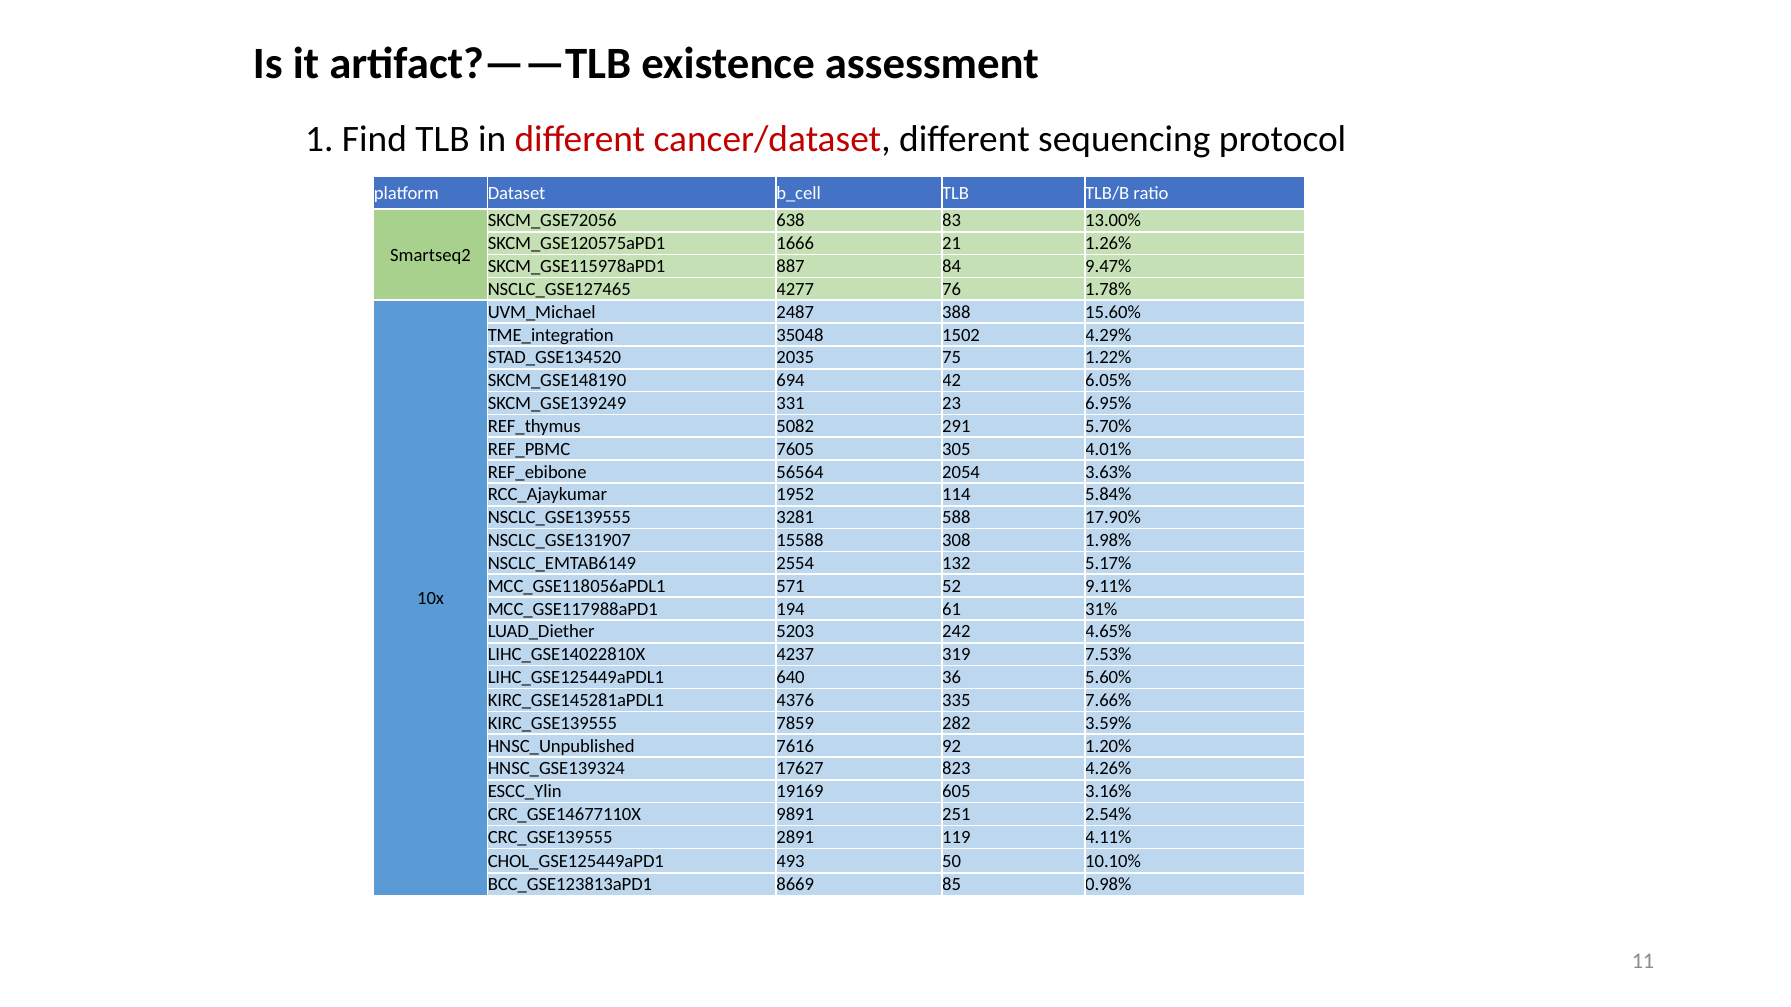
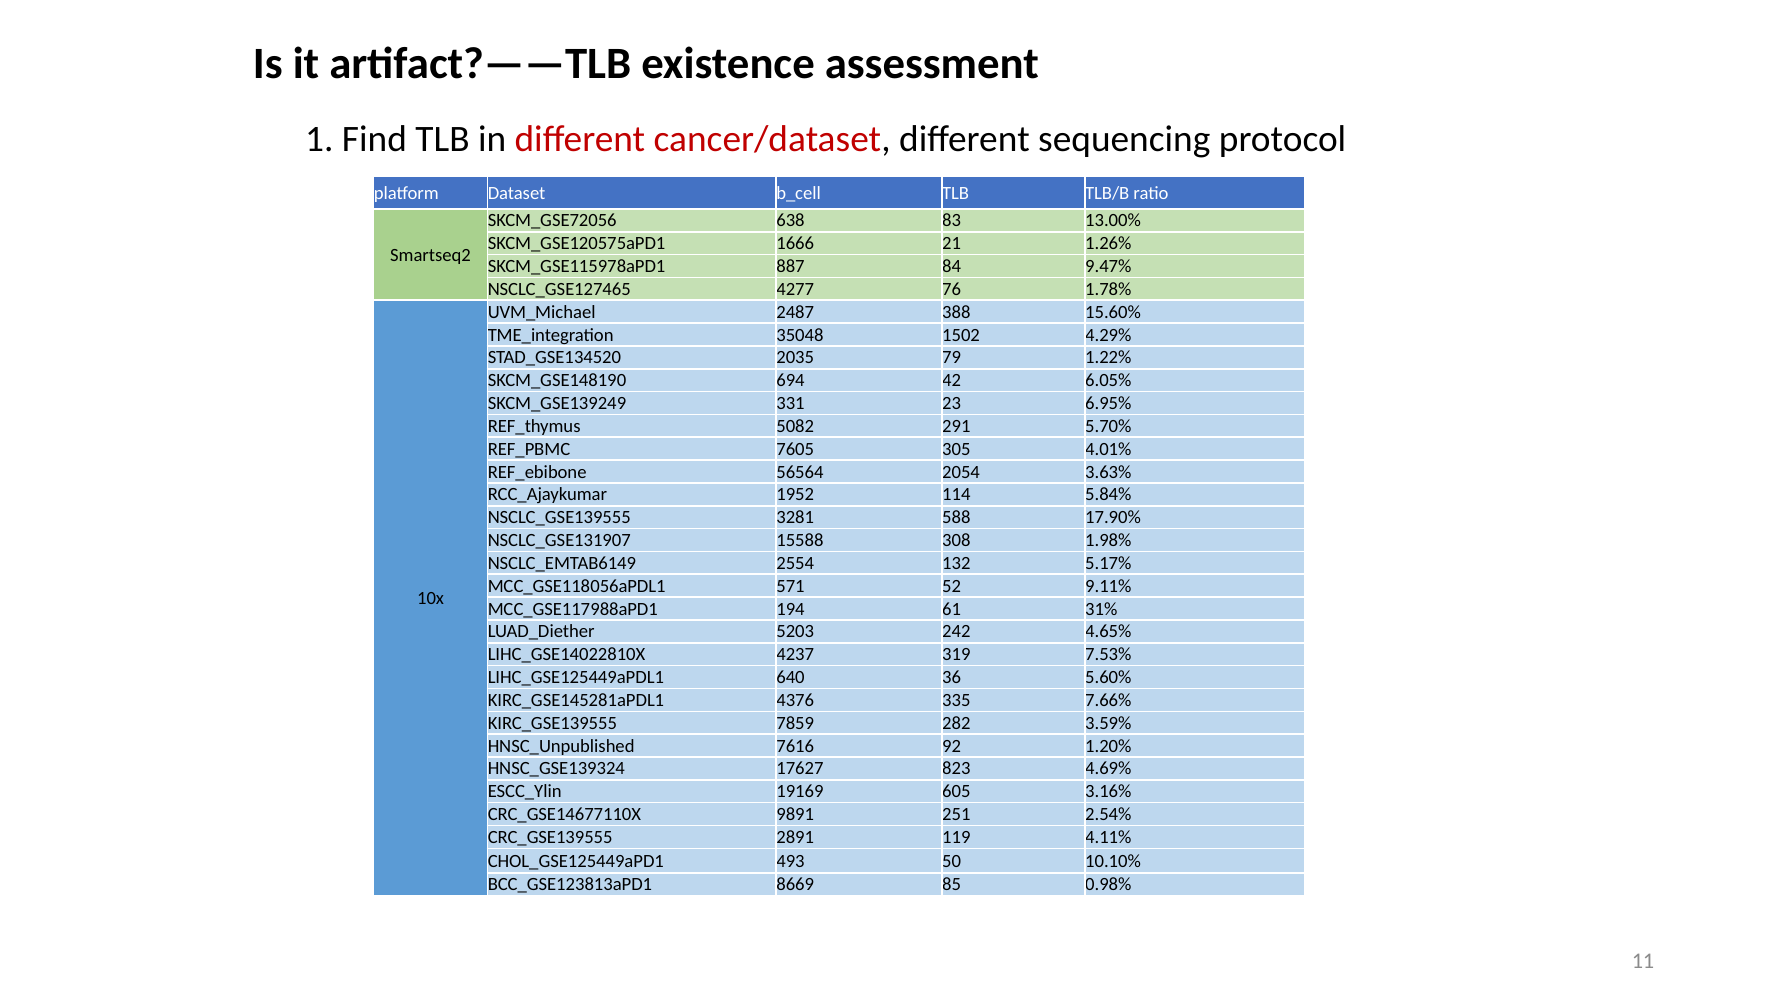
75: 75 -> 79 (952, 358)
4.26%: 4.26% -> 4.69% (1108, 769)
